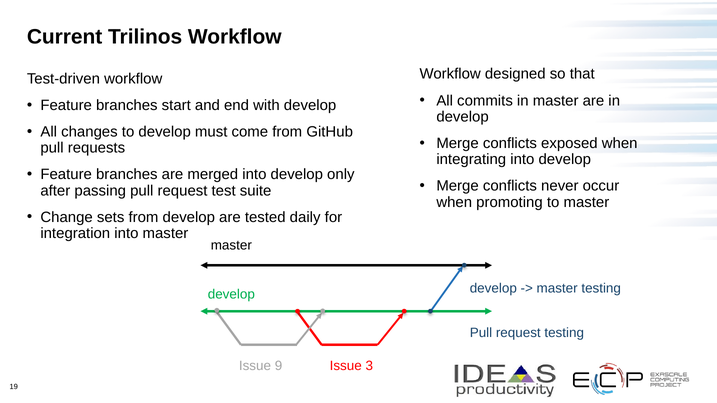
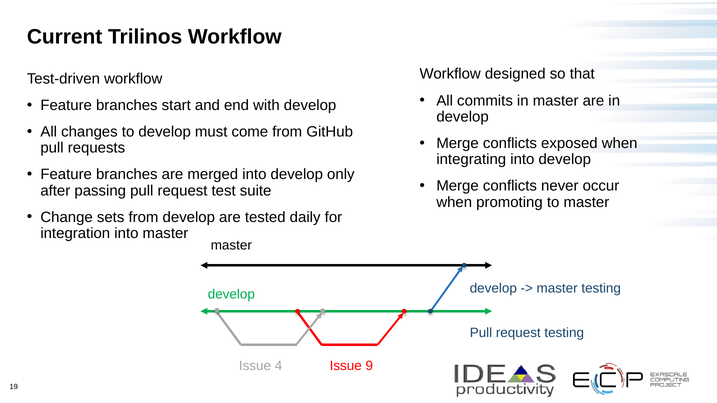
9: 9 -> 4 (279, 366)
3: 3 -> 9 (369, 366)
